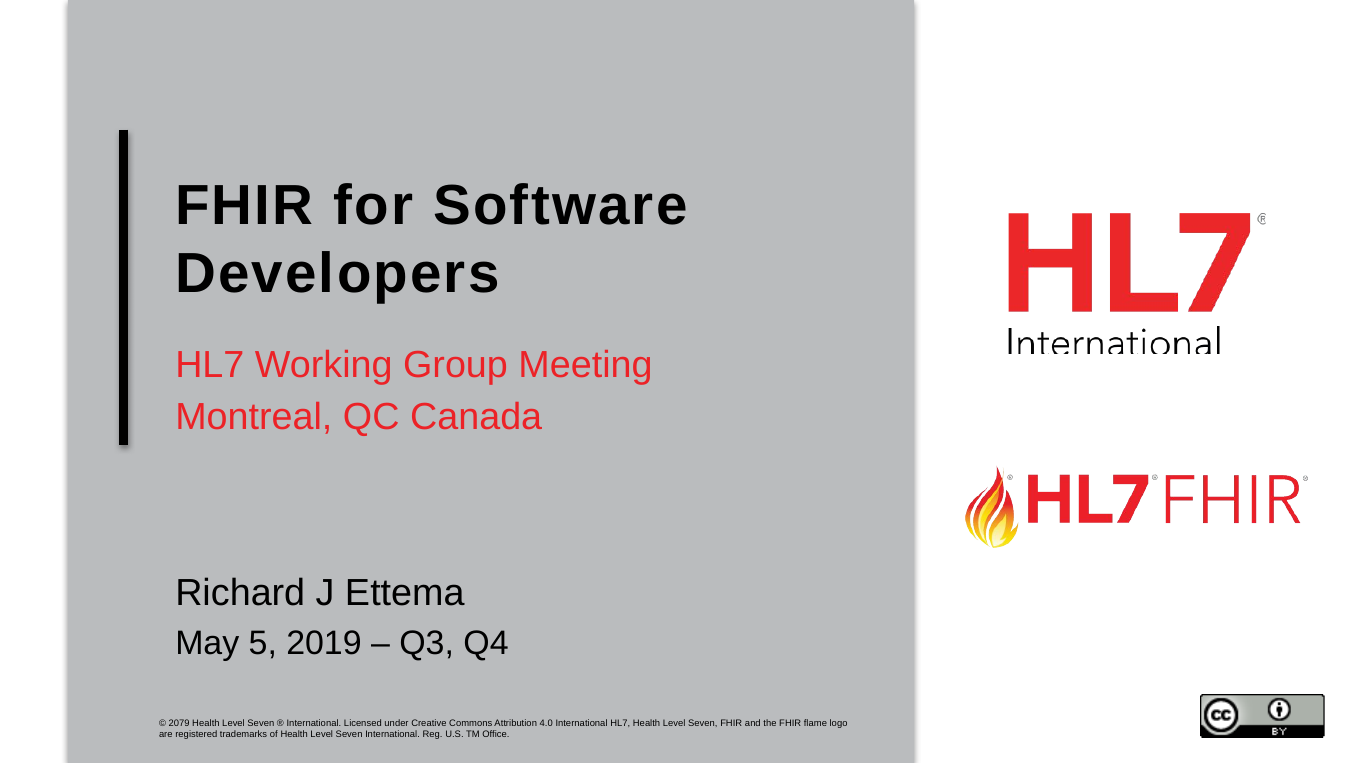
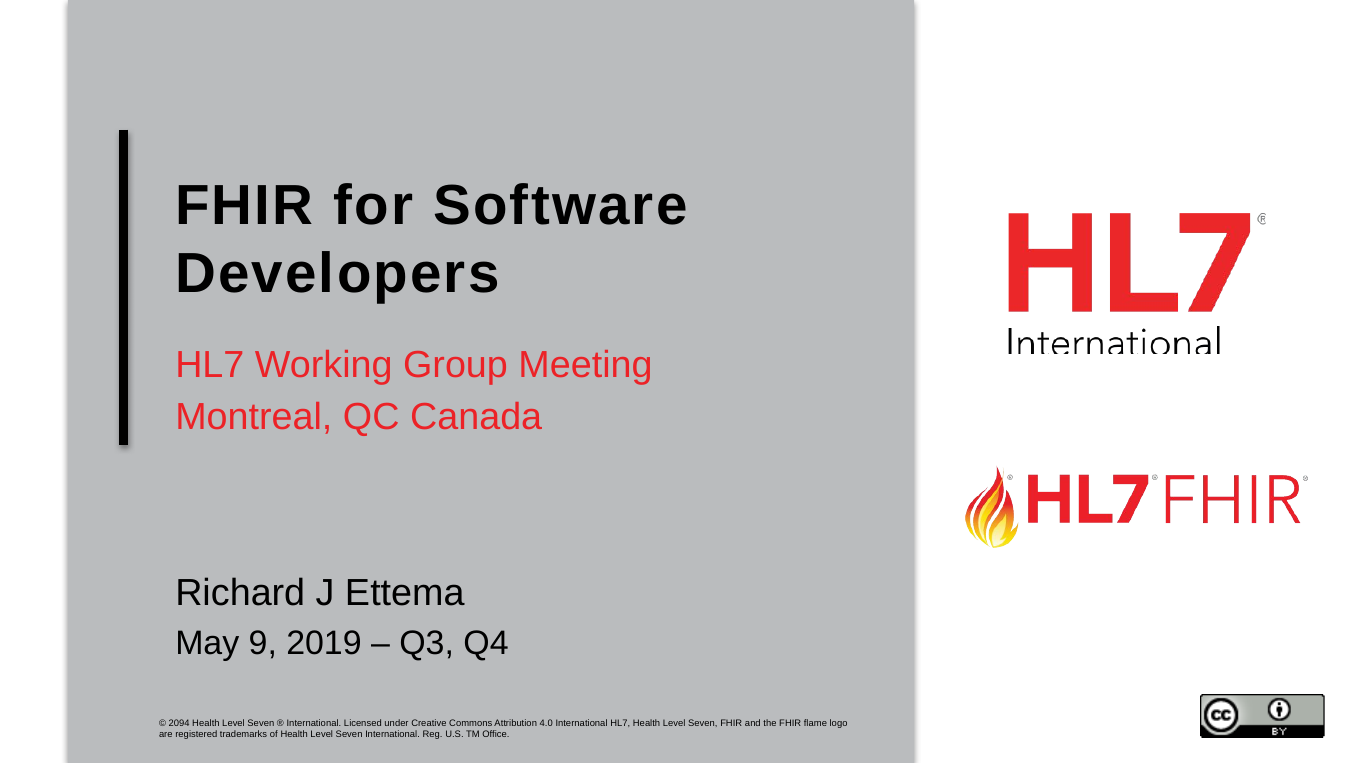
5: 5 -> 9 (263, 644)
2079: 2079 -> 2094 (179, 723)
